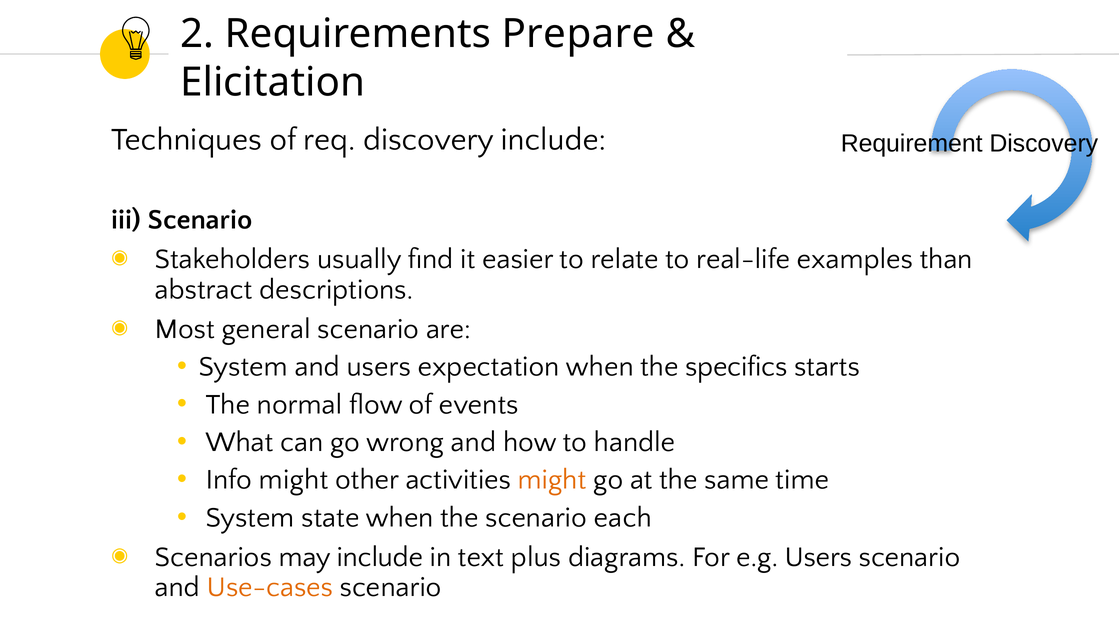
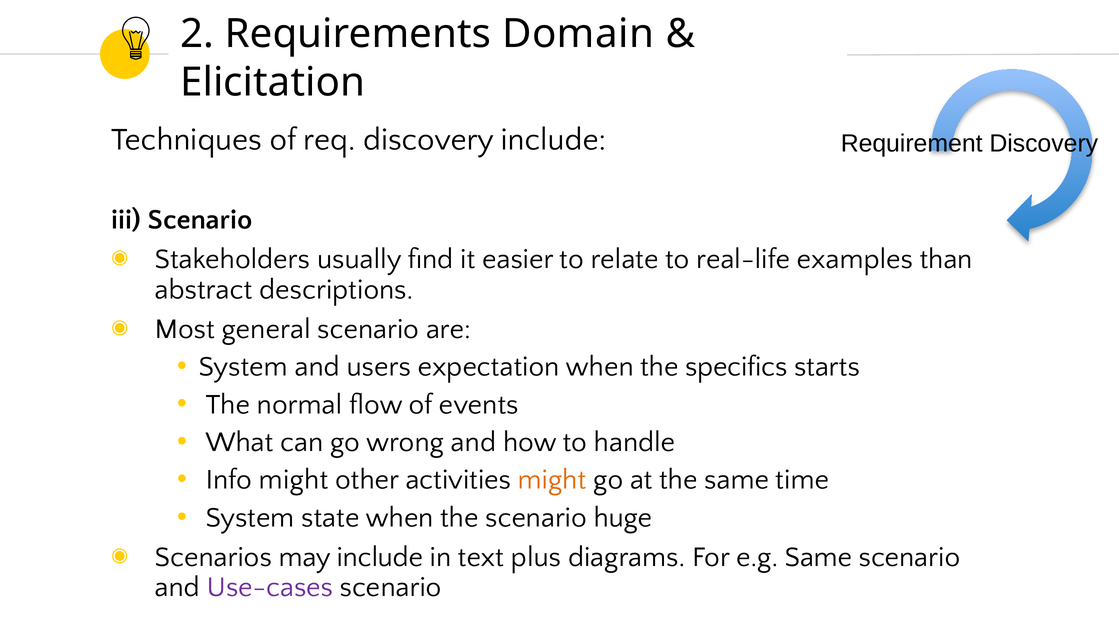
Prepare: Prepare -> Domain (578, 34)
each: each -> huge (623, 517)
e.g Users: Users -> Same (819, 556)
Use-cases colour: orange -> purple (270, 587)
